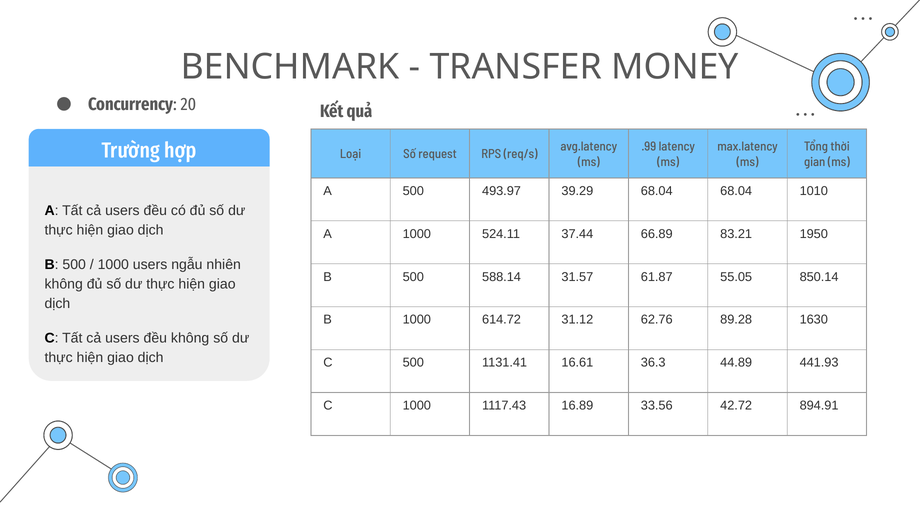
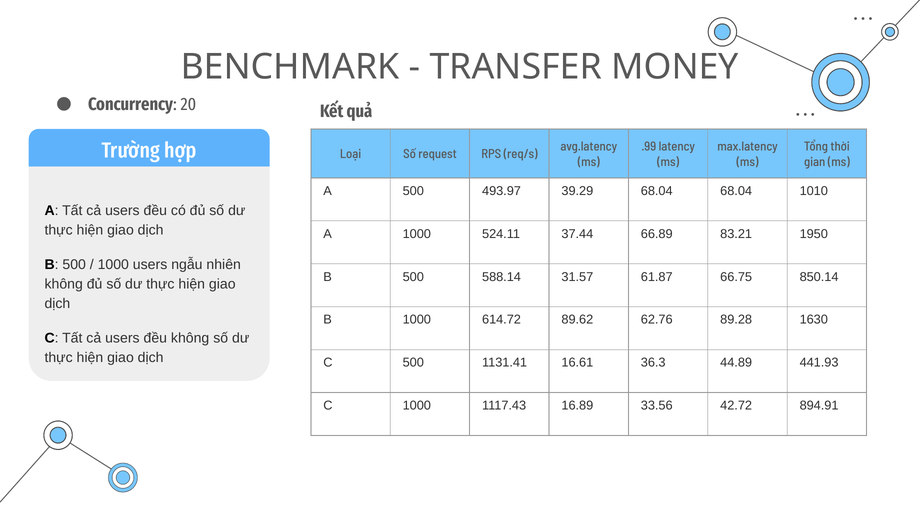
55.05: 55.05 -> 66.75 (736, 277)
31.12: 31.12 -> 89.62 (577, 320)
